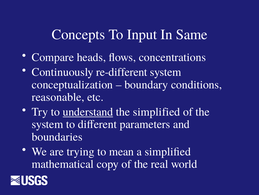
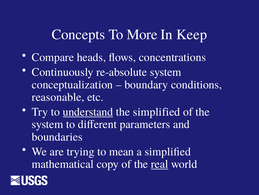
Input: Input -> More (142, 34)
Same: Same -> Keep (192, 34)
re-different: re-different -> re-absolute (122, 72)
real underline: none -> present (160, 164)
